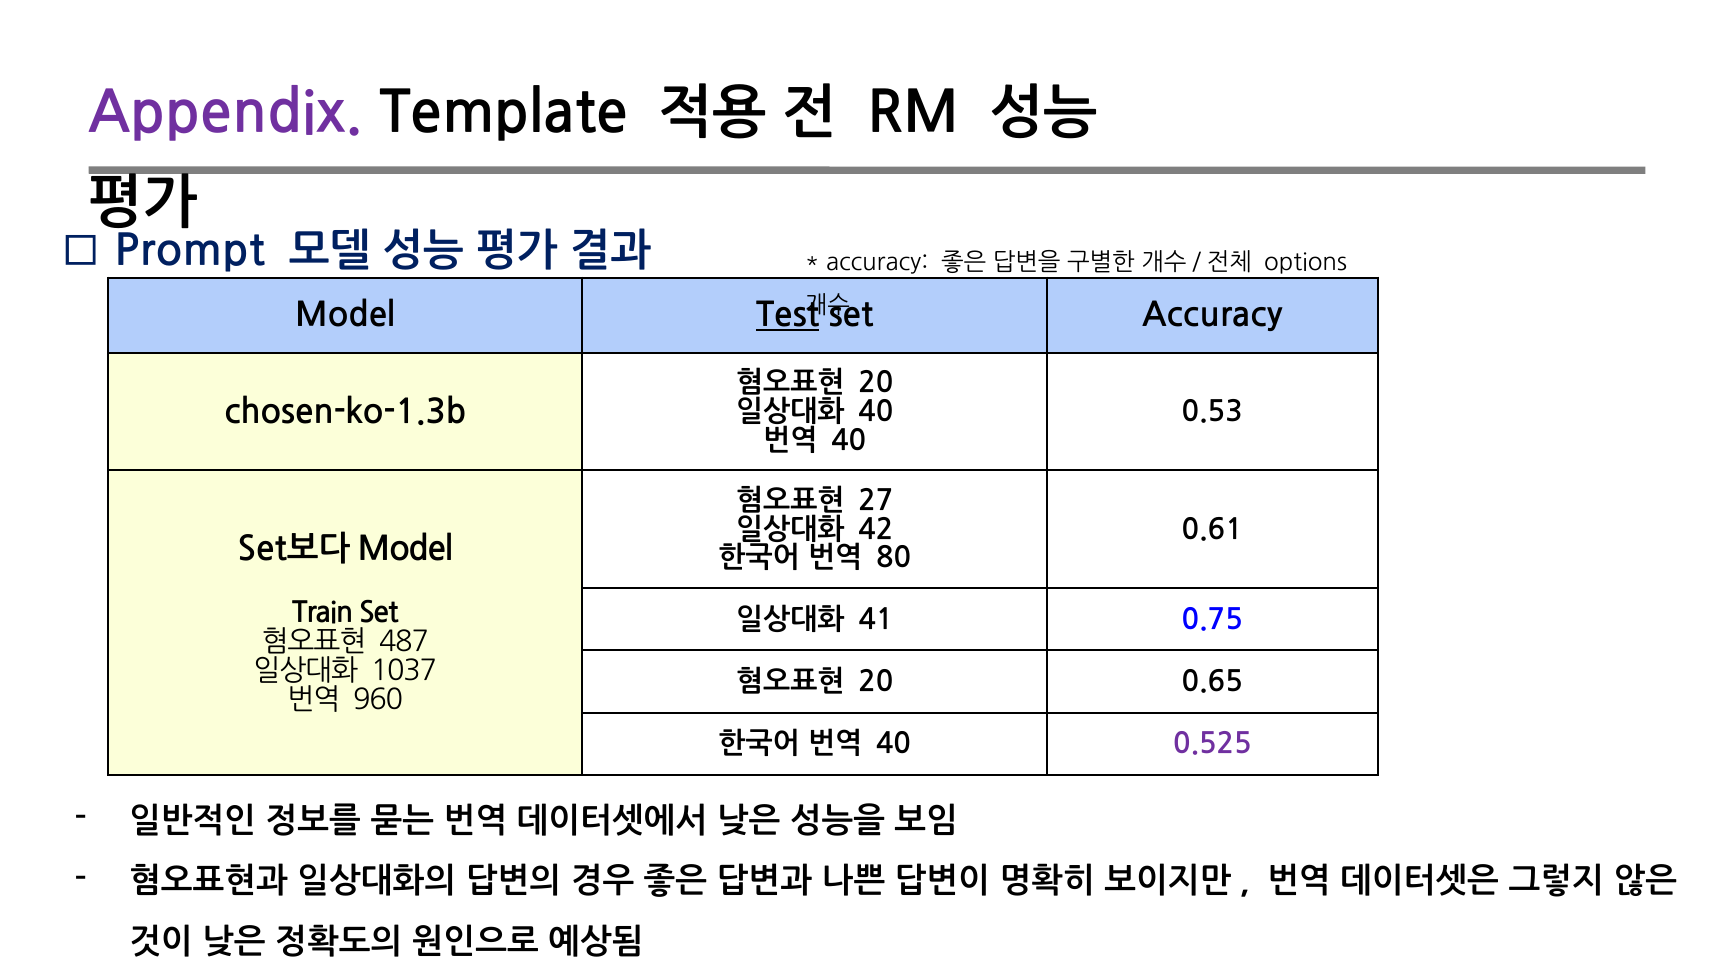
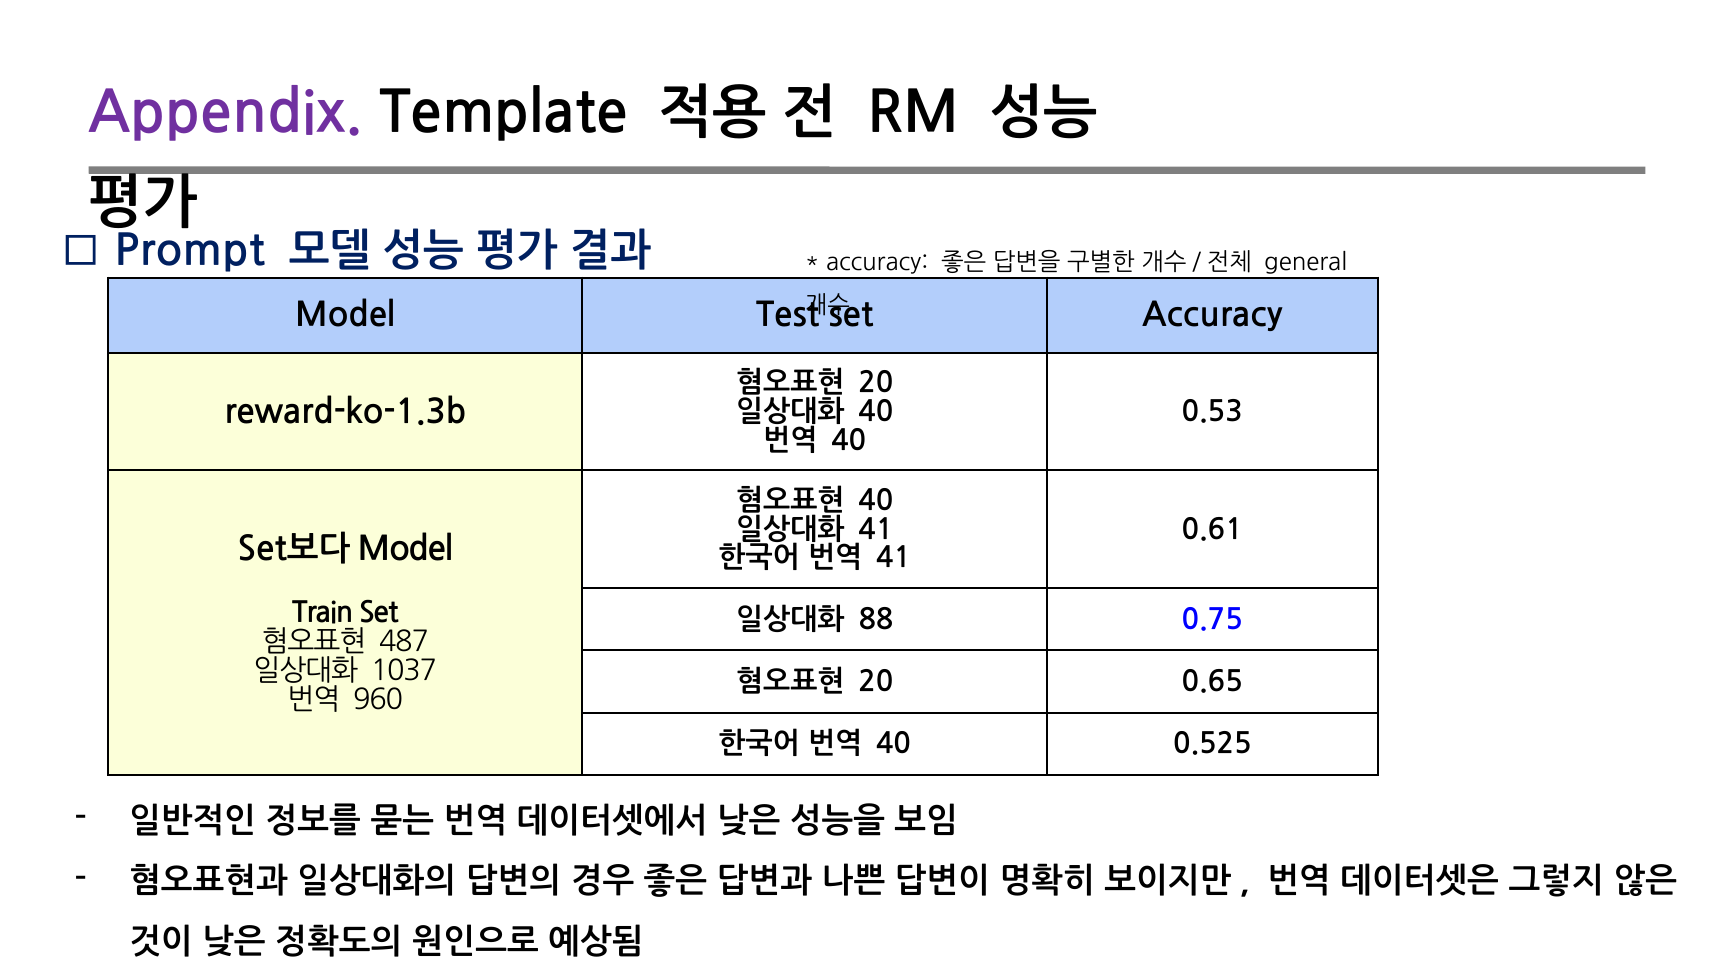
options: options -> general (1306, 262)
Test underline: present -> none (787, 316)
chosen-ko-1.3b: chosen-ko-1.3b -> reward-ko-1.3b (345, 412)
27: 27 -> 40 (876, 501)
42: 42 -> 41 (876, 530)
80: 80 -> 41 (894, 559)
41: 41 -> 88 (876, 620)
0.525 colour: purple -> black (1212, 745)
